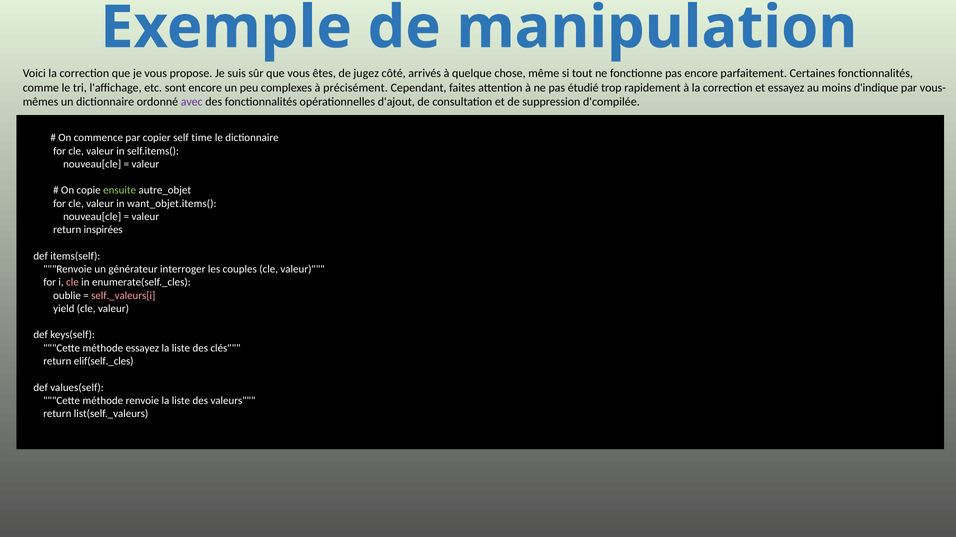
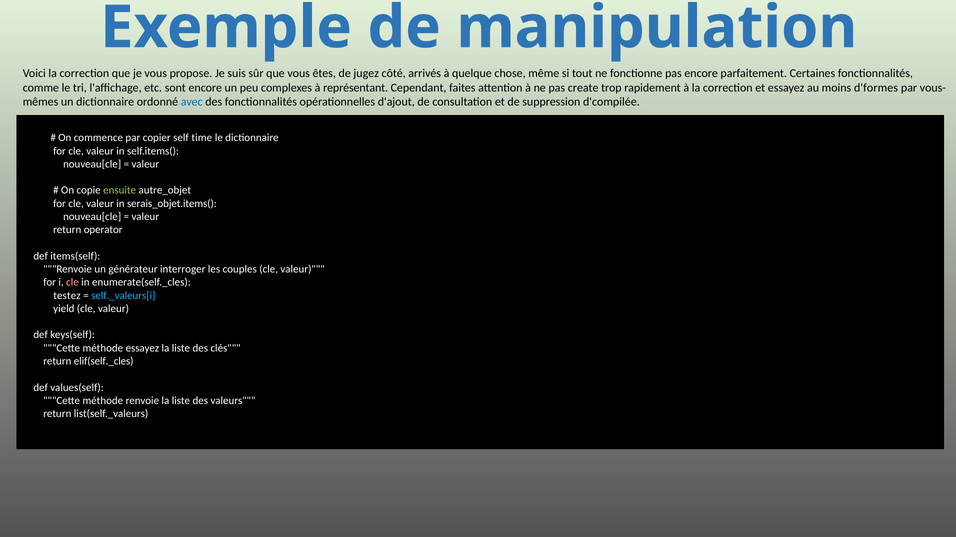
précisément: précisément -> représentant (356, 88)
étudié: étudié -> create (583, 88)
d'indique: d'indique -> d'formes (876, 88)
avec colour: purple -> blue (192, 102)
want_objet.items(: want_objet.items( -> serais_objet.items( (172, 204)
inspirées: inspirées -> operator (103, 230)
oublie: oublie -> testez (67, 296)
self._valeurs[i colour: pink -> light blue (123, 296)
